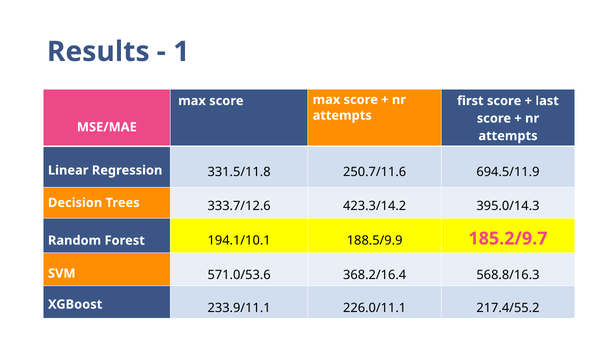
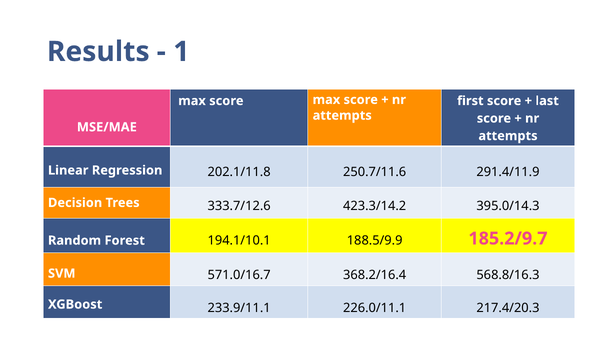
331.5/11.8: 331.5/11.8 -> 202.1/11.8 (239, 172)
694.5/11.9: 694.5/11.9 -> 291.4/11.9 (508, 172)
571.0/53.6: 571.0/53.6 -> 571.0/16.7 (239, 276)
217.4/55.2: 217.4/55.2 -> 217.4/20.3 (508, 308)
